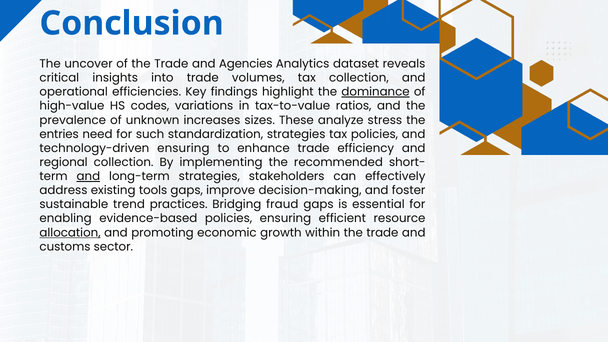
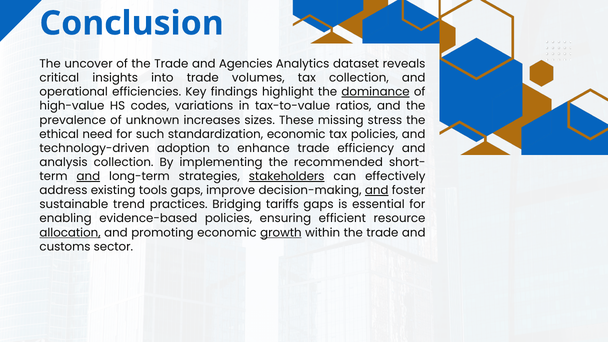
analyze: analyze -> missing (341, 120)
entries: entries -> ethical (59, 134)
standardization strategies: strategies -> economic (296, 134)
technology-driven ensuring: ensuring -> adoption (183, 148)
regional: regional -> analysis (64, 162)
stakeholders underline: none -> present (287, 176)
and underline: none -> present (377, 190)
fraud: fraud -> tariffs (282, 204)
growth underline: none -> present (281, 233)
